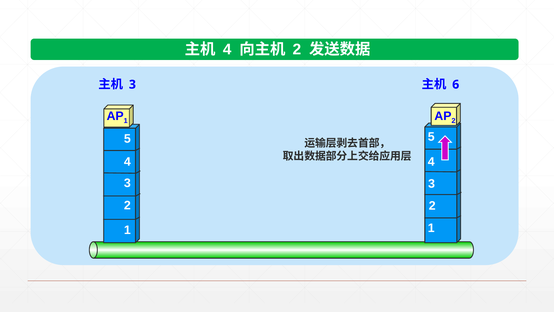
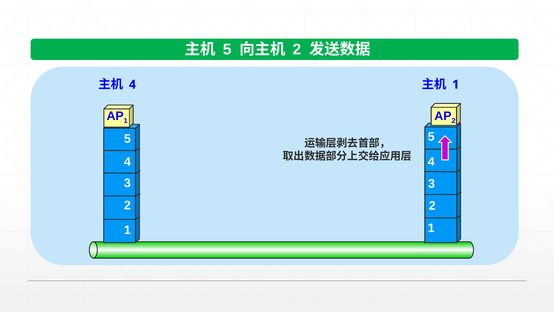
4: 4 -> 5 (227, 49)
3: 3 -> 4 (132, 84)
6: 6 -> 1 (456, 84)
